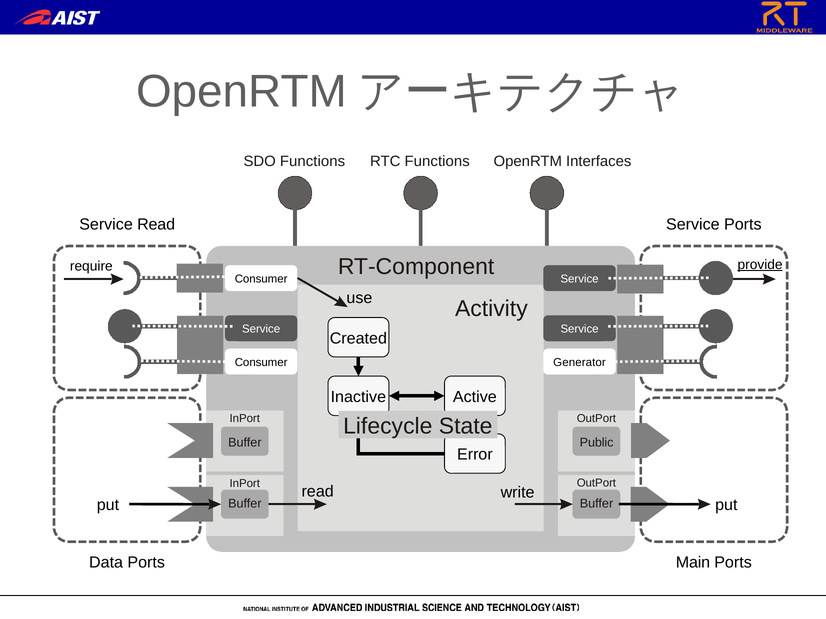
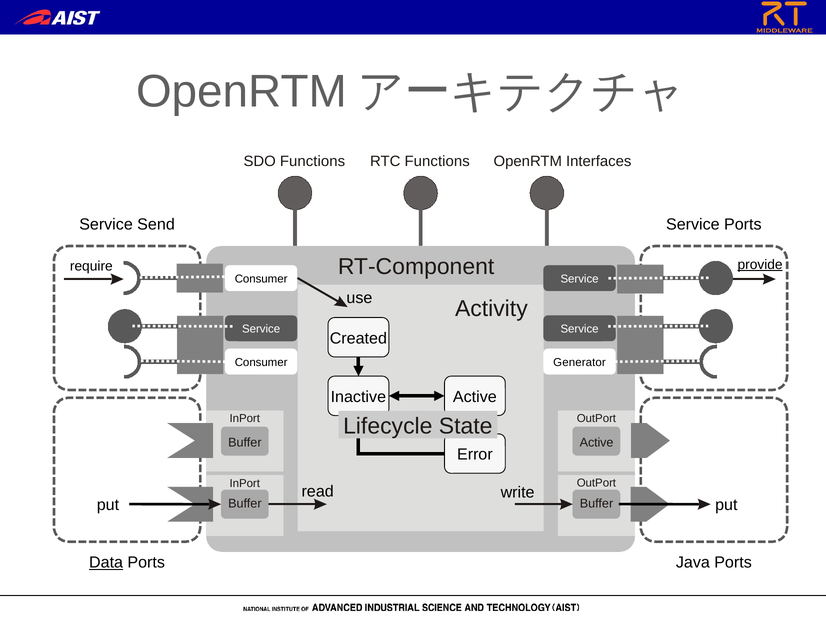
Service Read: Read -> Send (156, 225)
Public: Public -> Active (597, 443)
Data underline: none -> present (106, 563)
Main: Main -> Java (693, 563)
